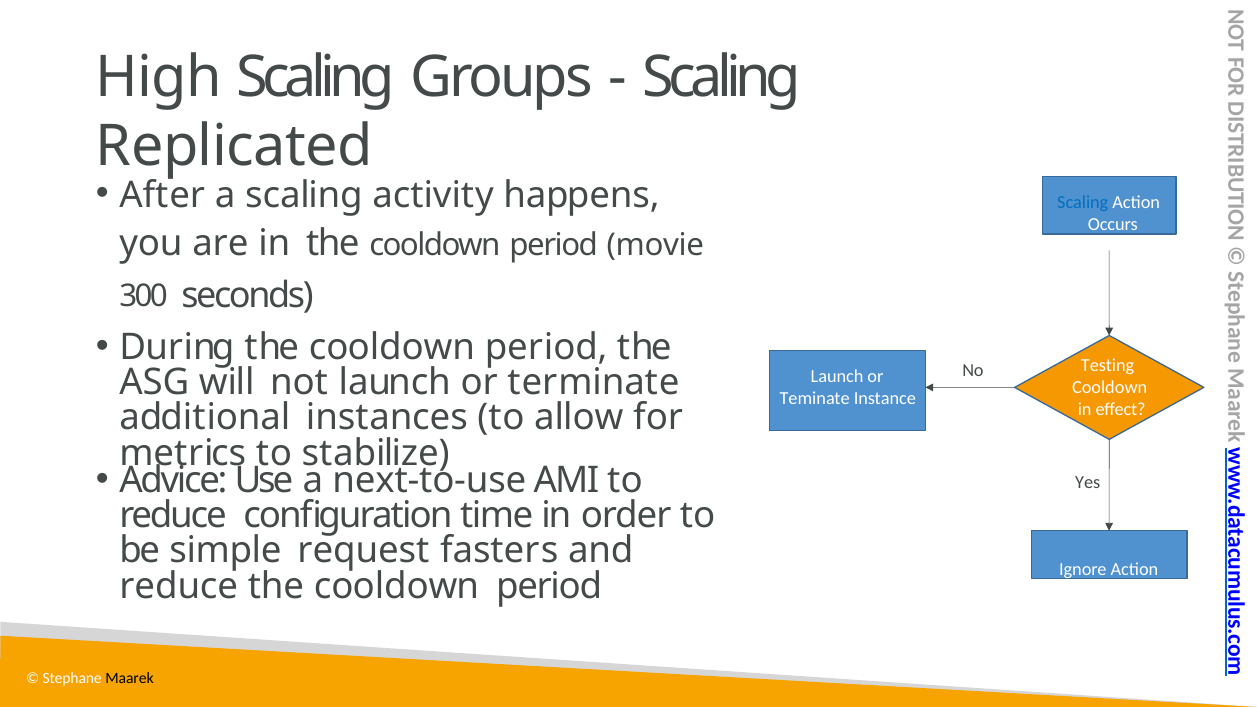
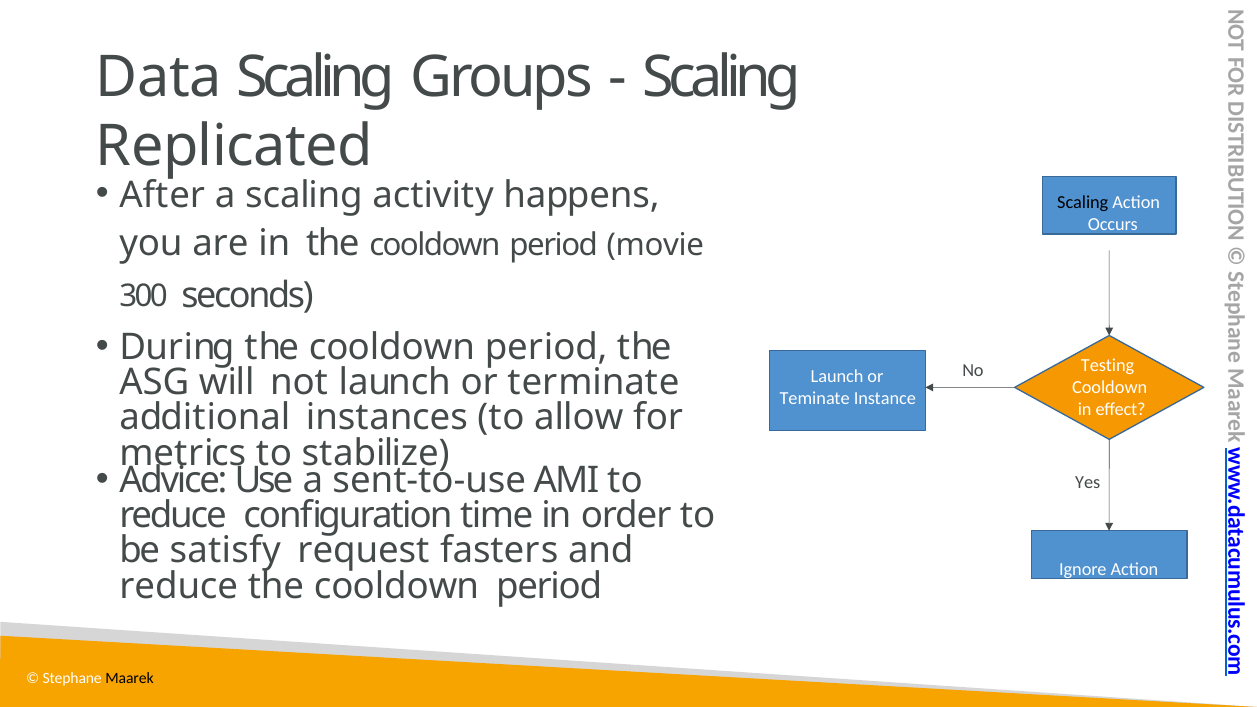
High: High -> Data (159, 78)
Scaling colour: blue -> black (1083, 202)
next-to-use: next-to-use -> sent-to-use (429, 480)
simple: simple -> satisfy (225, 551)
